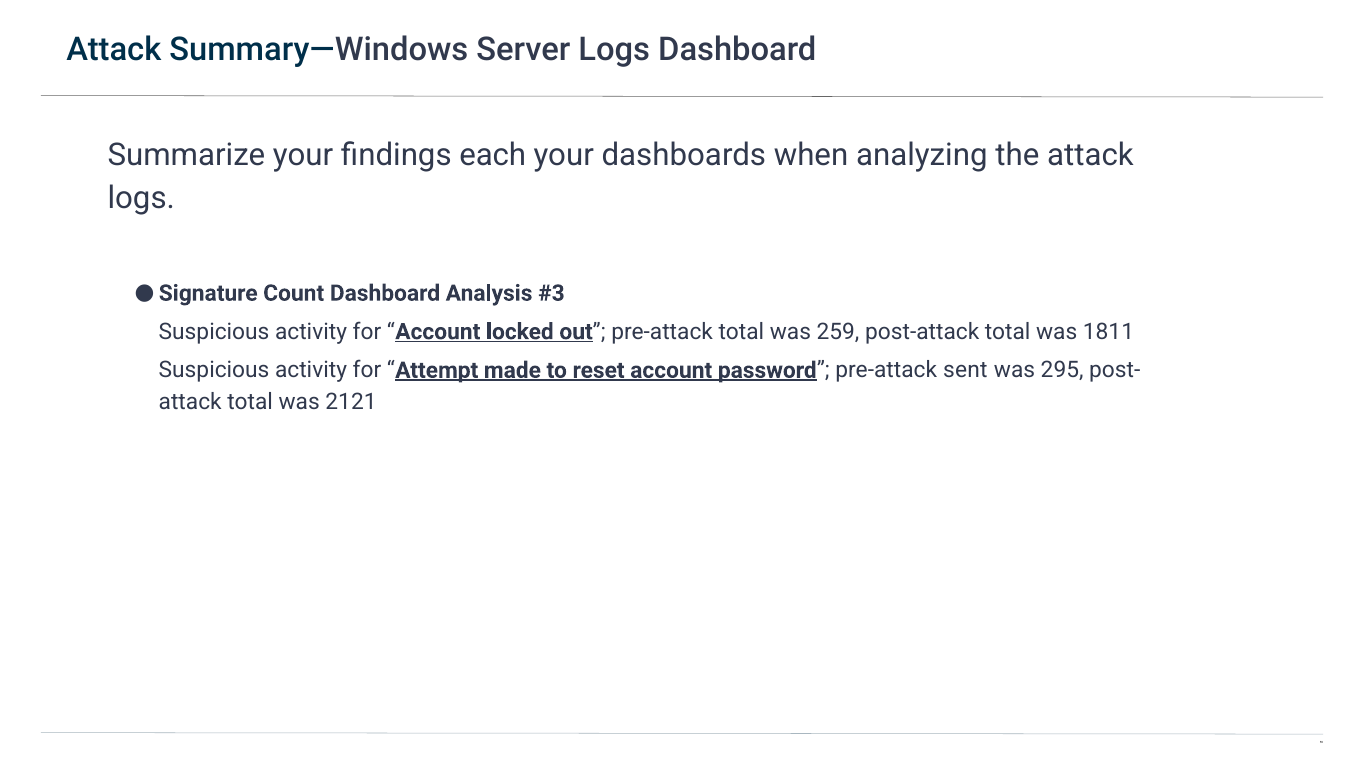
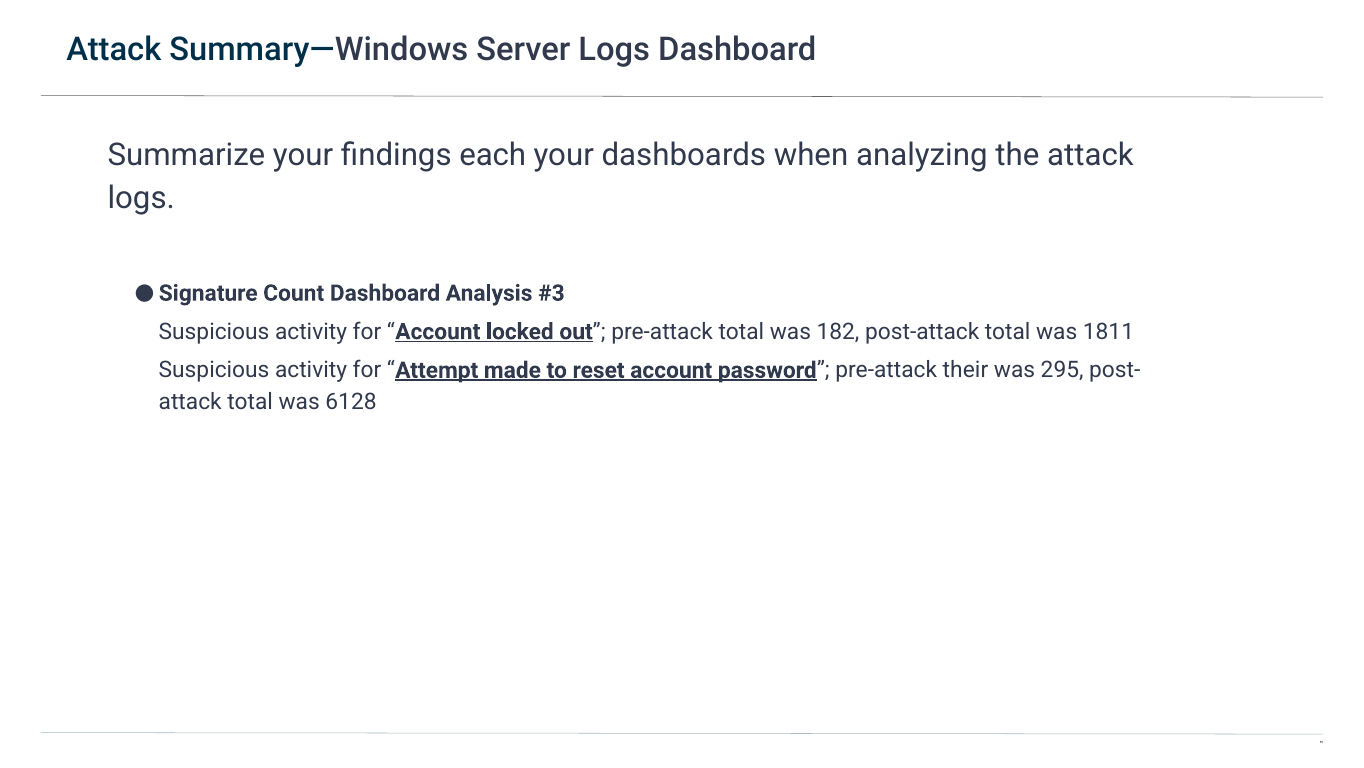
259: 259 -> 182 (838, 331)
sent: sent -> their (965, 370)
2121: 2121 -> 6128 (351, 401)
